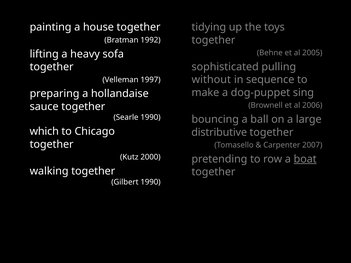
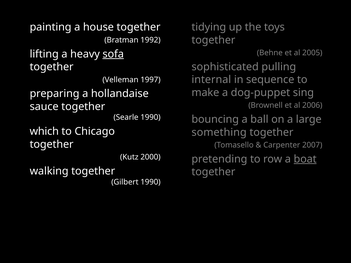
sofa underline: none -> present (113, 54)
without: without -> internal (211, 80)
distributive: distributive -> something (219, 132)
